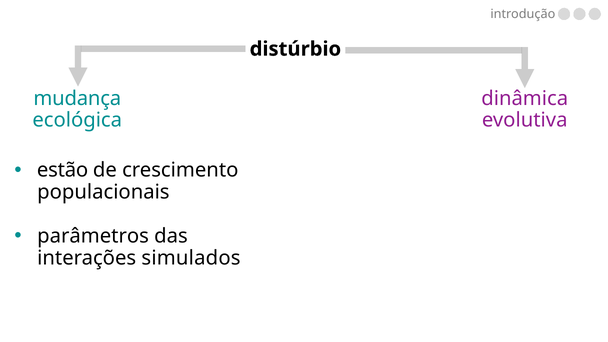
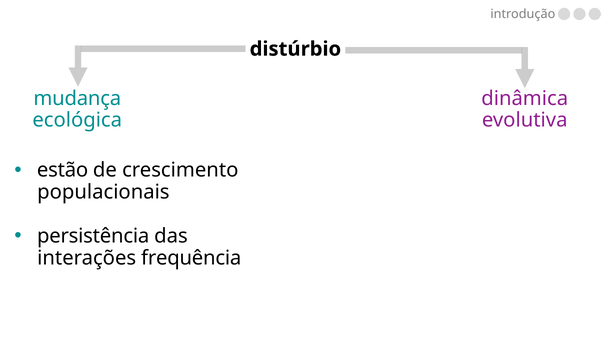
parâmetros: parâmetros -> persistência (93, 236)
simulados: simulados -> frequência (191, 258)
